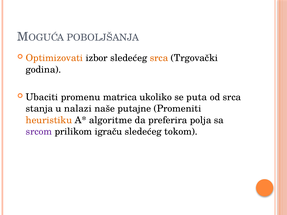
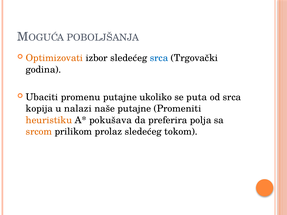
srca colour: orange -> blue (159, 58)
promenu matrica: matrica -> putajne (120, 97)
stanja: stanja -> kopija (39, 109)
algoritme: algoritme -> pokušava (111, 120)
srcom colour: purple -> orange (39, 132)
igraču: igraču -> prolaz (108, 132)
